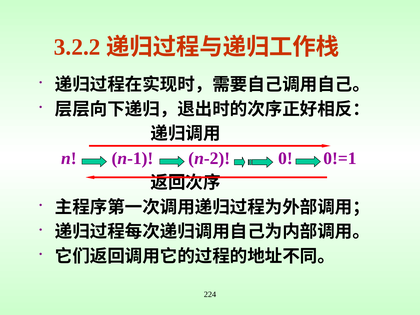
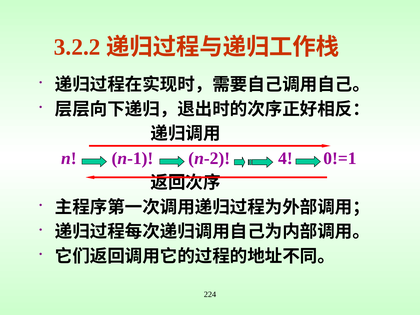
0: 0 -> 4 (285, 158)
